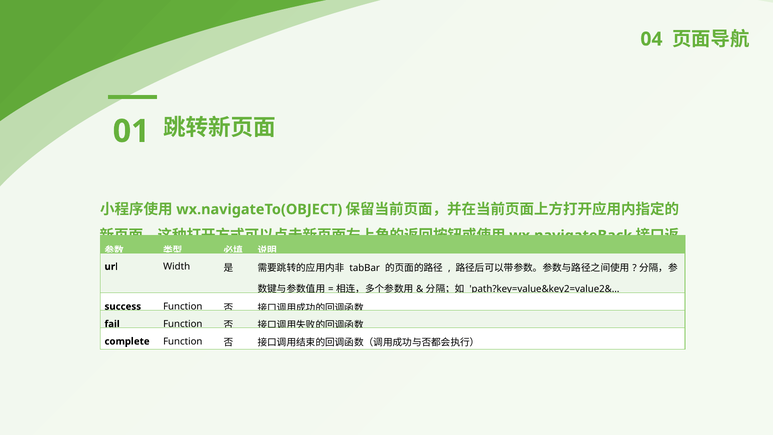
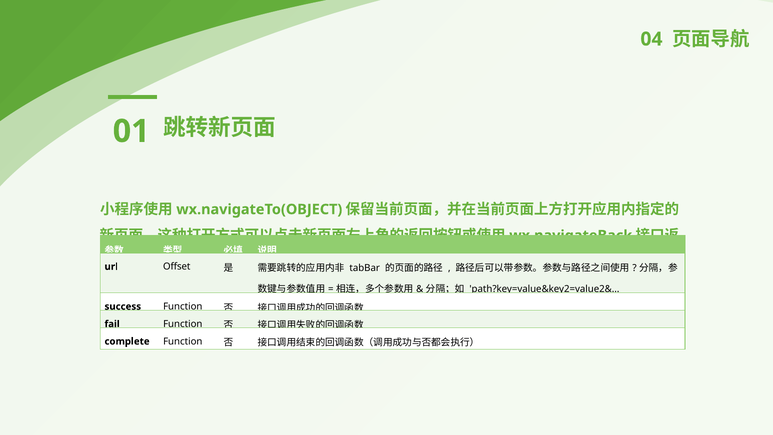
Width: Width -> Offset (177, 267)
